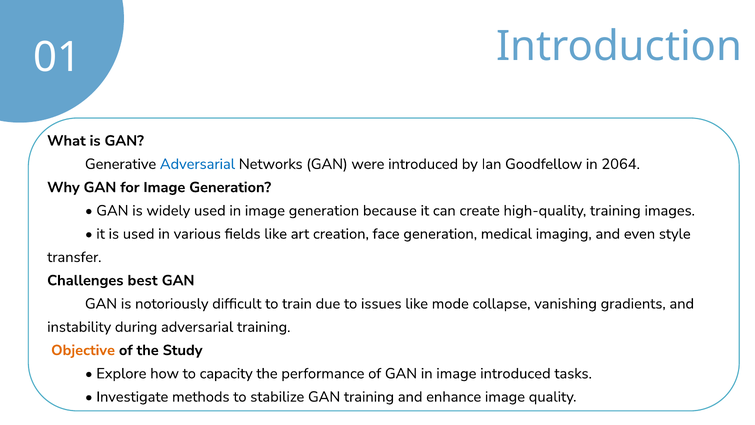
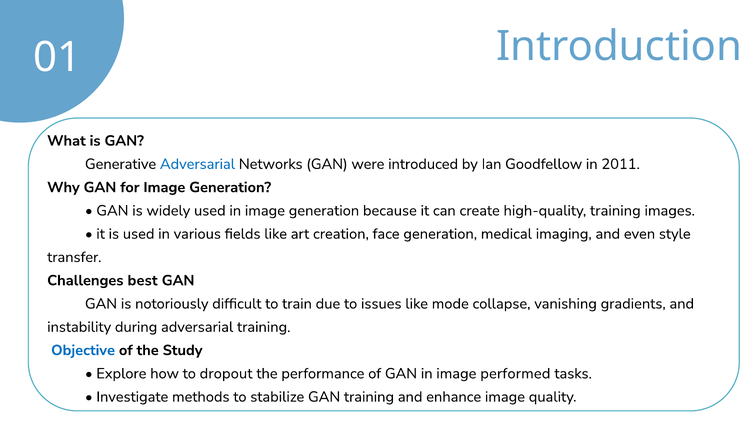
2064: 2064 -> 2011 (621, 164)
Objective colour: orange -> blue (83, 350)
capacity: capacity -> dropout (226, 373)
image introduced: introduced -> performed (515, 373)
